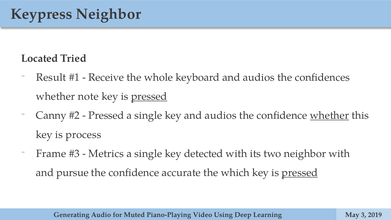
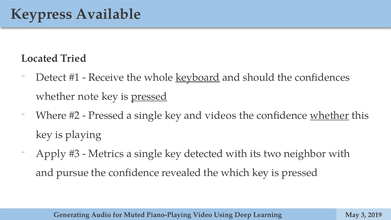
Keypress Neighbor: Neighbor -> Available (109, 14)
Result: Result -> Detect (51, 77)
keyboard underline: none -> present (198, 77)
audios: audios -> should (259, 77)
Canny: Canny -> Where (51, 115)
key and audios: audios -> videos (221, 115)
process: process -> playing (83, 135)
Frame: Frame -> Apply (51, 154)
accurate: accurate -> revealed (181, 173)
pressed underline: present -> none (300, 173)
